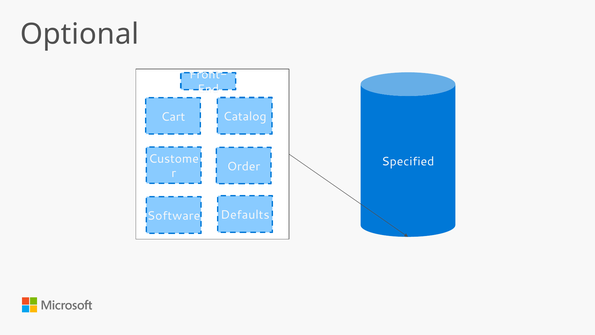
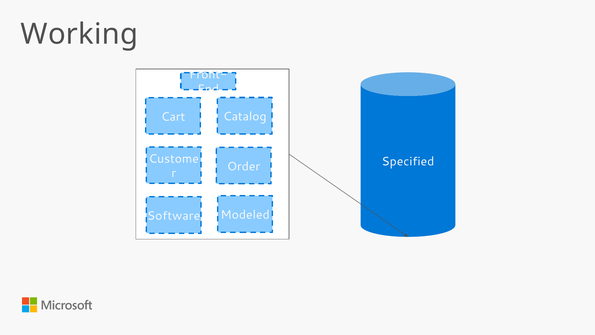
Optional: Optional -> Working (79, 34)
Defaults: Defaults -> Modeled (245, 215)
